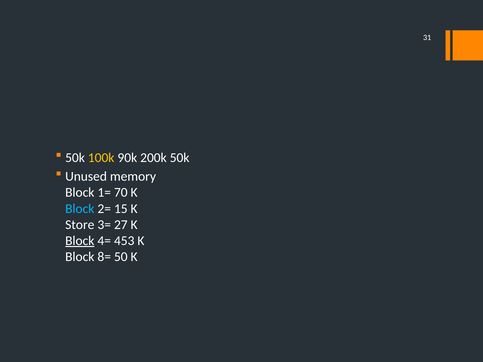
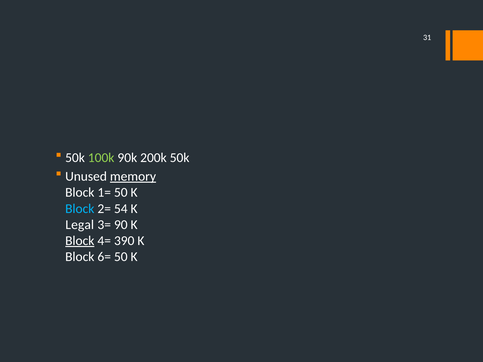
100k colour: yellow -> light green (101, 158)
memory underline: none -> present (133, 177)
1= 70: 70 -> 50 (121, 193)
15: 15 -> 54 (121, 209)
Store: Store -> Legal (80, 225)
27: 27 -> 90 (121, 225)
453: 453 -> 390 (124, 241)
8=: 8= -> 6= (104, 257)
